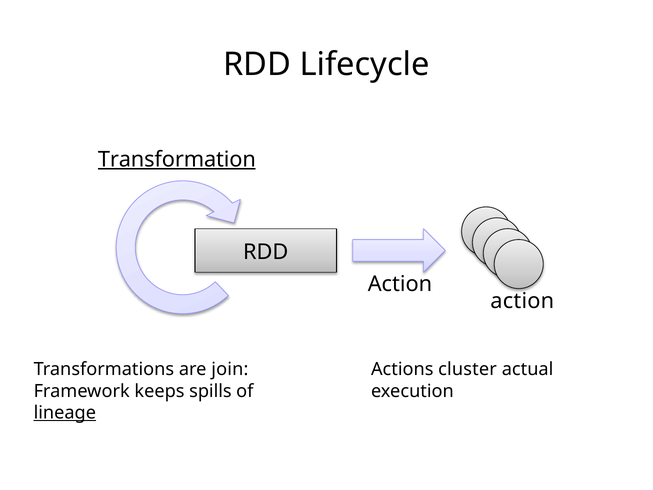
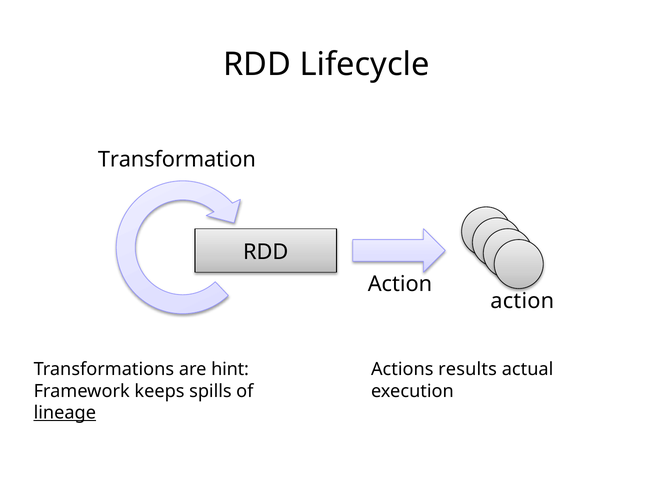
Transformation underline: present -> none (177, 159)
join: join -> hint (230, 369)
cluster: cluster -> results (467, 369)
